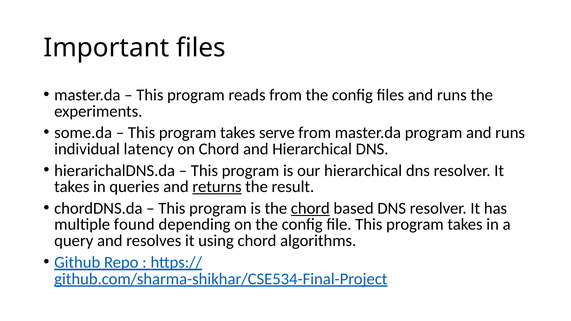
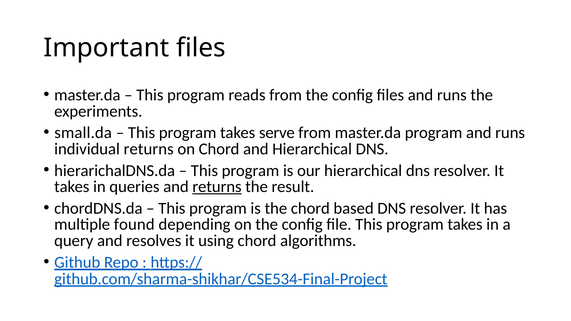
some.da: some.da -> small.da (83, 133)
individual latency: latency -> returns (149, 149)
chord underline: present -> none (310, 208)
